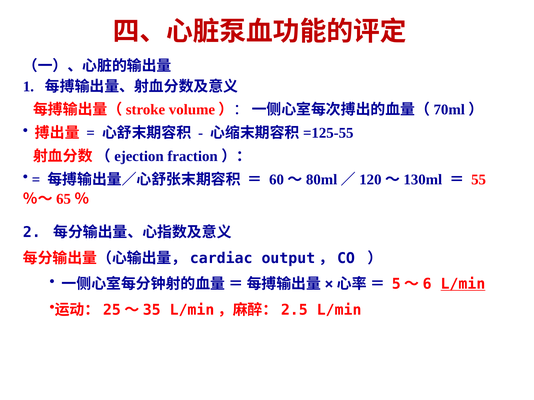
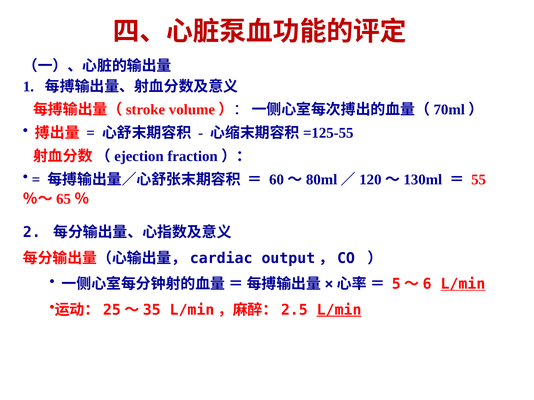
L/min underline: none -> present (339, 310)
